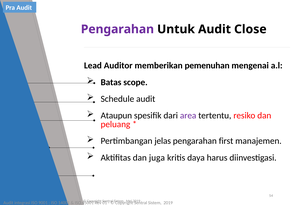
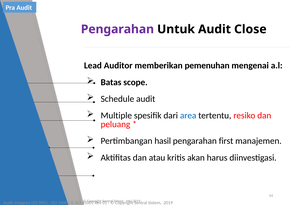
Ataupun: Ataupun -> Multiple (116, 116)
area colour: purple -> blue (188, 116)
jelas: jelas -> hasil (163, 141)
juga: juga -> atau (157, 158)
daya: daya -> akan (196, 158)
